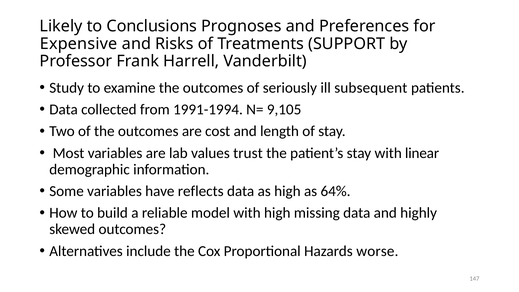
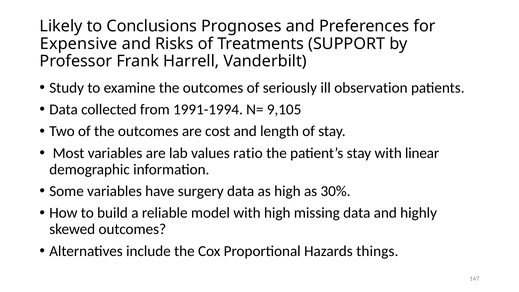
subsequent: subsequent -> observation (371, 88)
trust: trust -> ratio (248, 153)
reflects: reflects -> surgery (201, 191)
64%: 64% -> 30% (336, 191)
worse: worse -> things (377, 251)
